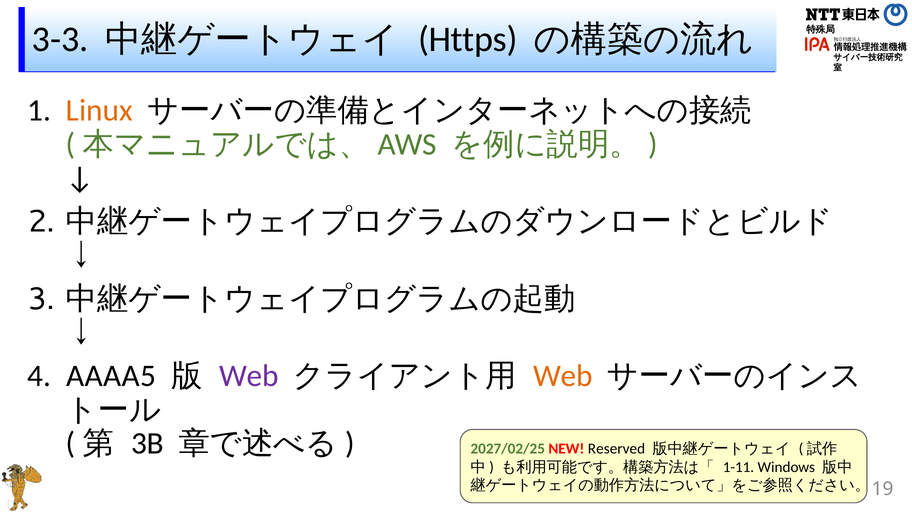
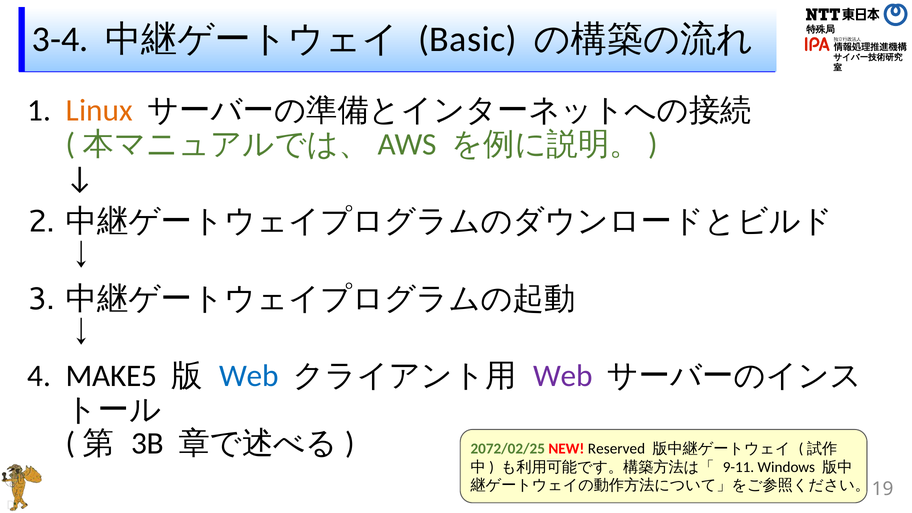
3-3: 3-3 -> 3-4 (60, 39)
Https: Https -> Basic (467, 39)
AAAA5: AAAA5 -> MAKE5 (111, 376)
Web colour: purple -> blue (249, 376)
Web colour: orange -> purple (563, 376)
2027/02/25: 2027/02/25 -> 2072/02/25 (508, 449)
1-11: 1-11 -> 9-11 (738, 467)
